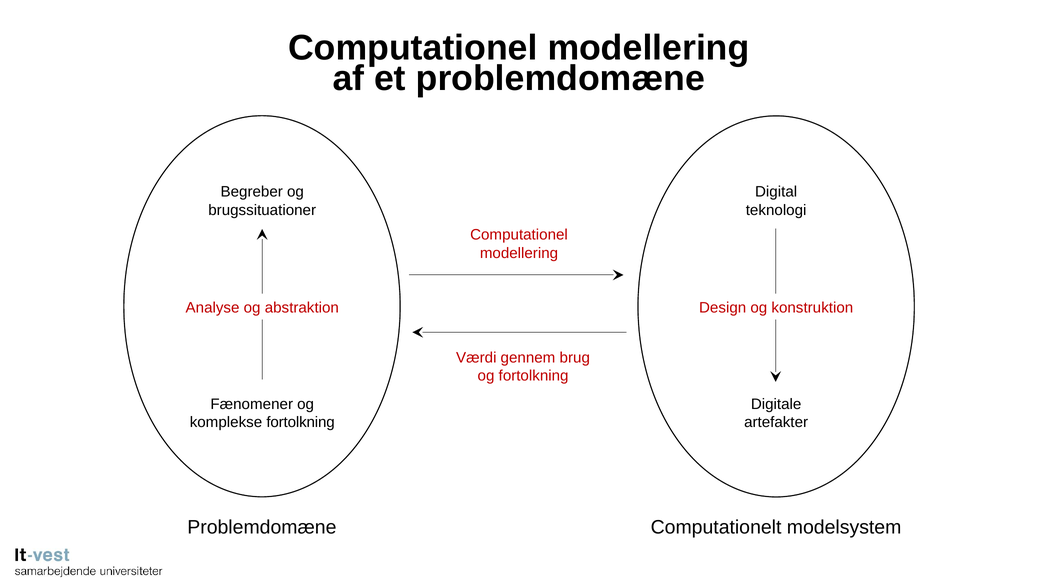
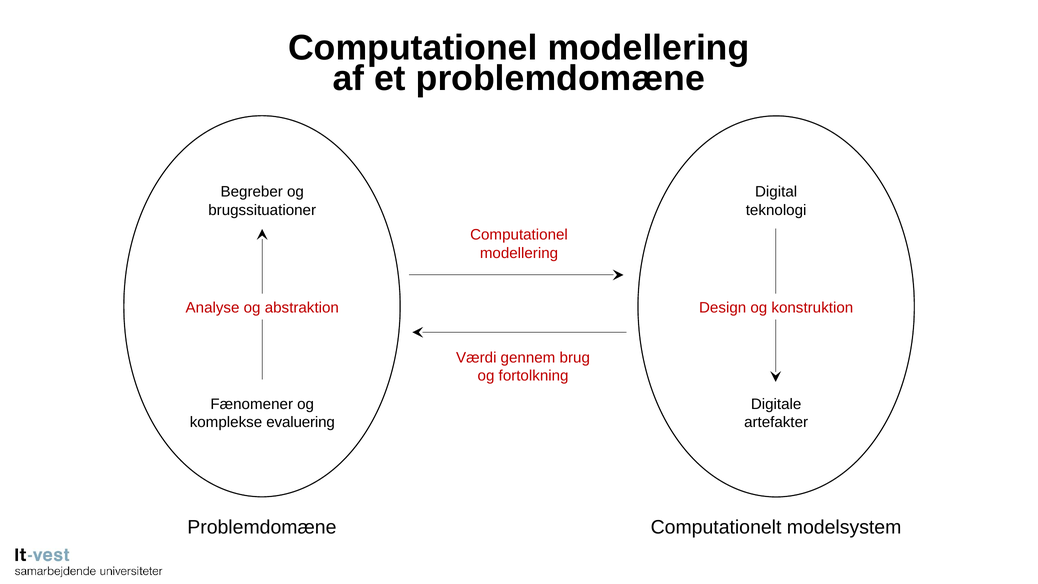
komplekse fortolkning: fortolkning -> evaluering (301, 422)
